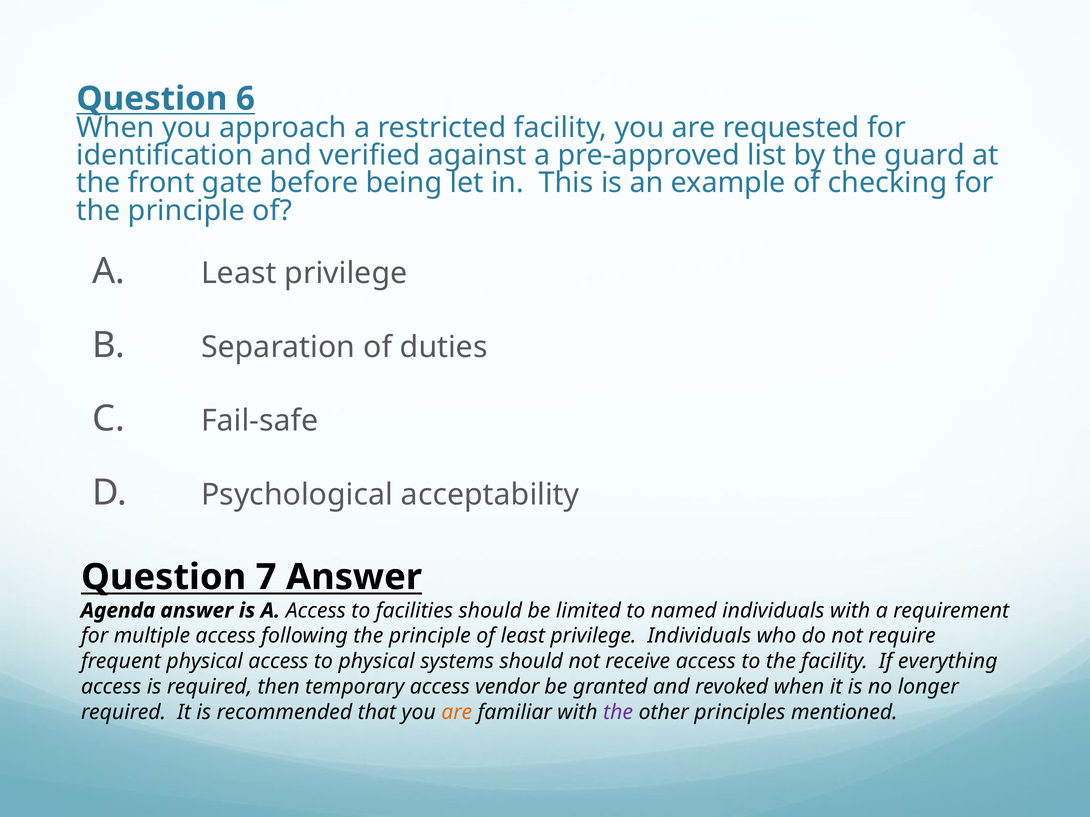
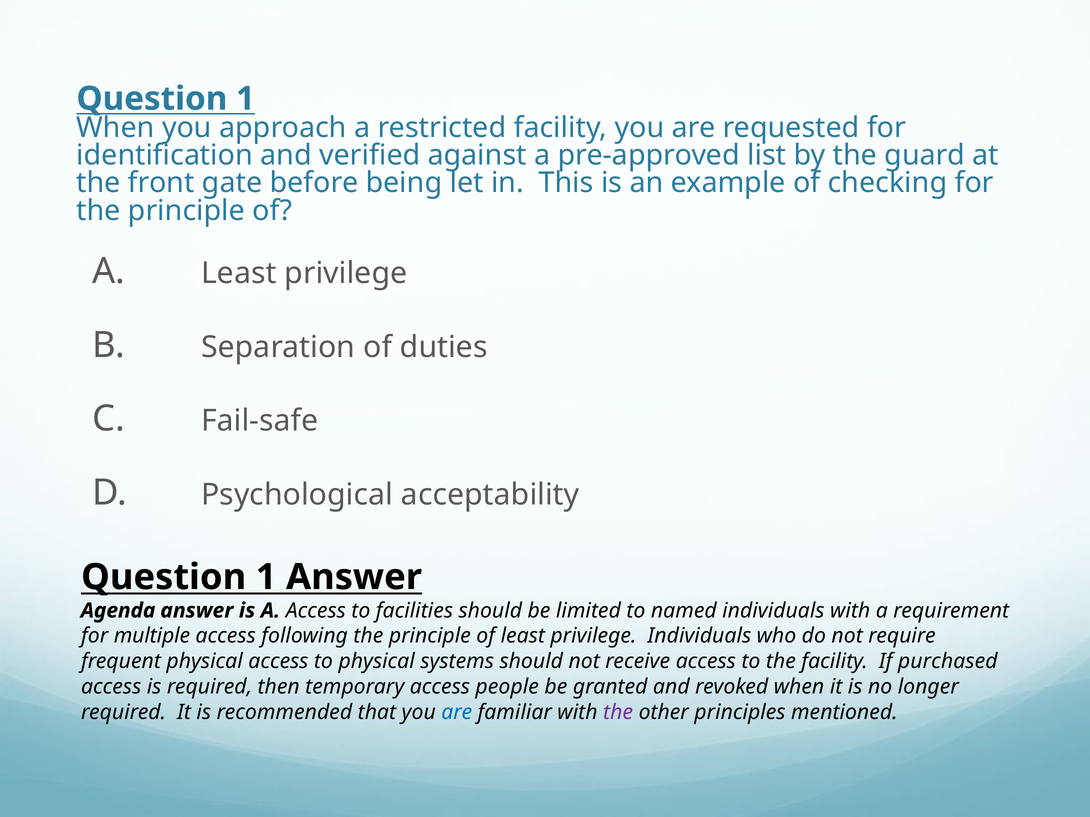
6: 6 -> 1 (245, 99)
7: 7 -> 1 (266, 577)
everything: everything -> purchased (948, 662)
vendor: vendor -> people (507, 687)
are colour: orange -> blue (457, 713)
